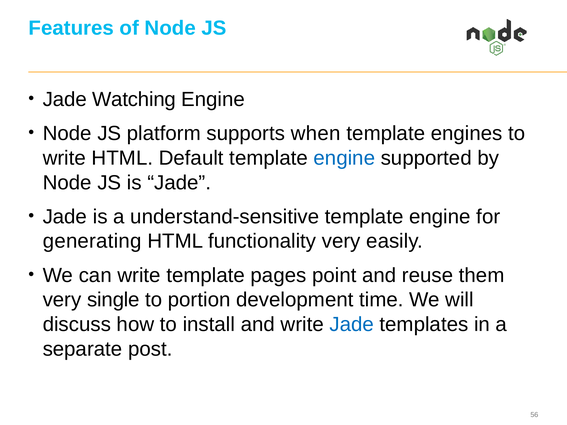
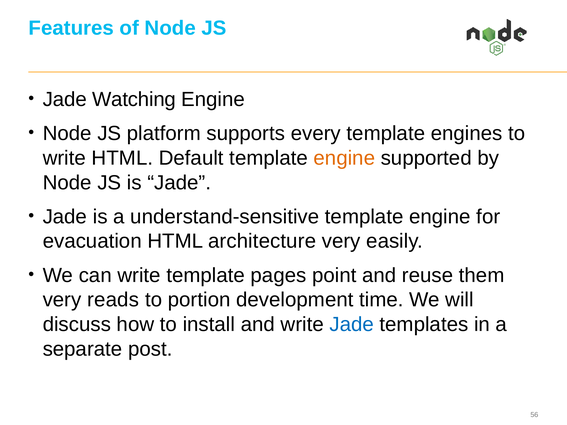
when: when -> every (316, 133)
engine colour: blue -> orange (344, 158)
generating: generating -> evacuation (92, 241)
functionality: functionality -> architecture (262, 241)
single: single -> reads (113, 300)
